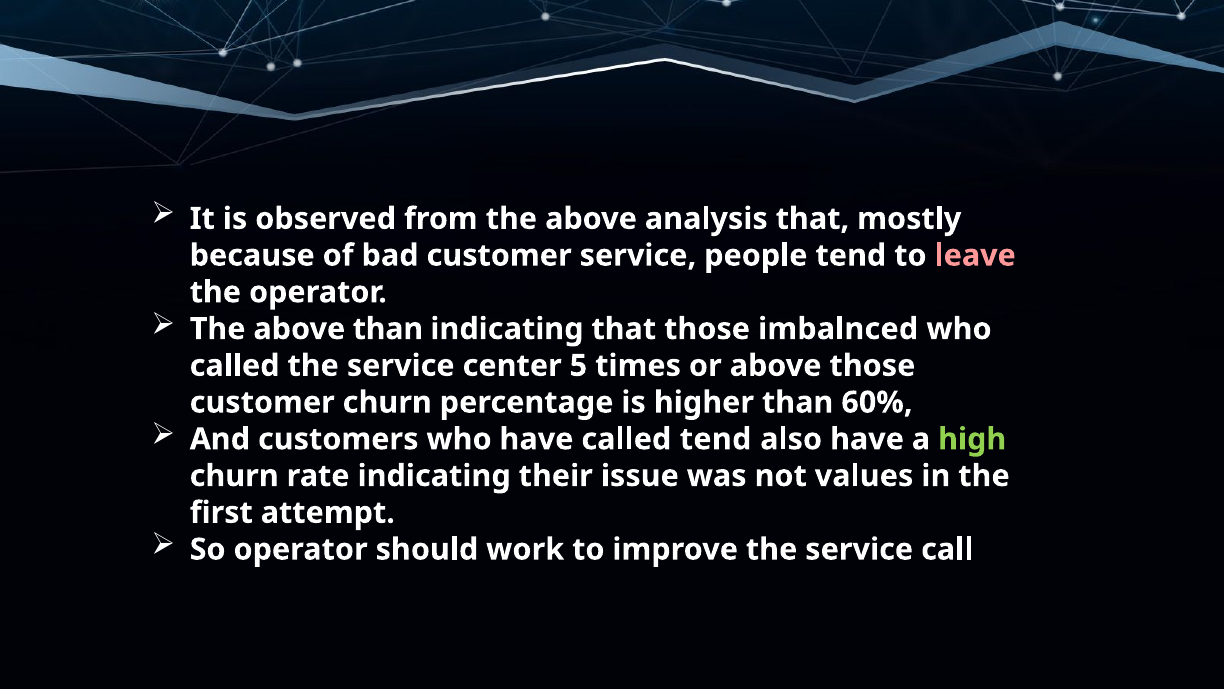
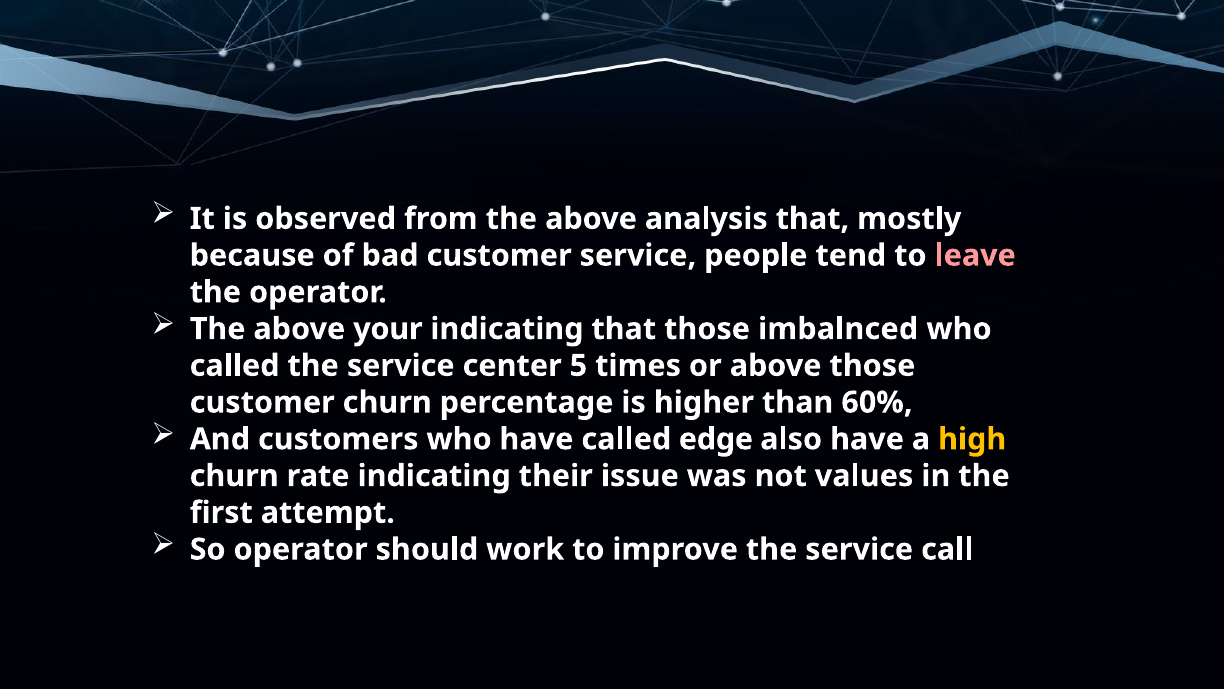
above than: than -> your (388, 329)
called tend: tend -> edge (716, 439)
high colour: light green -> yellow (972, 439)
